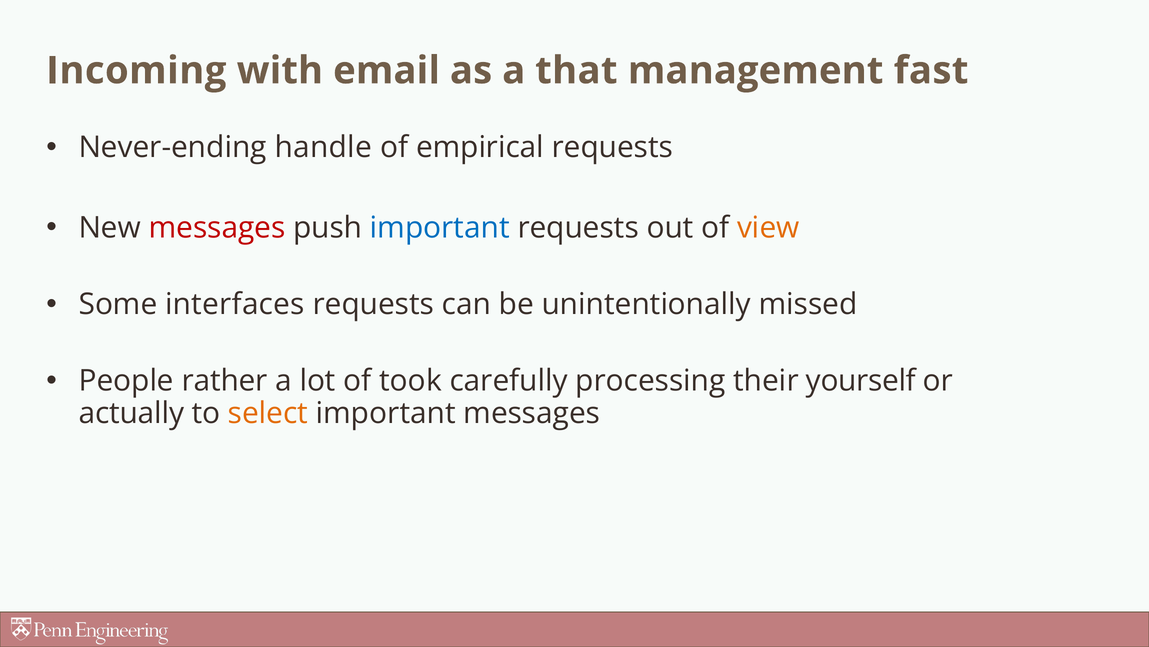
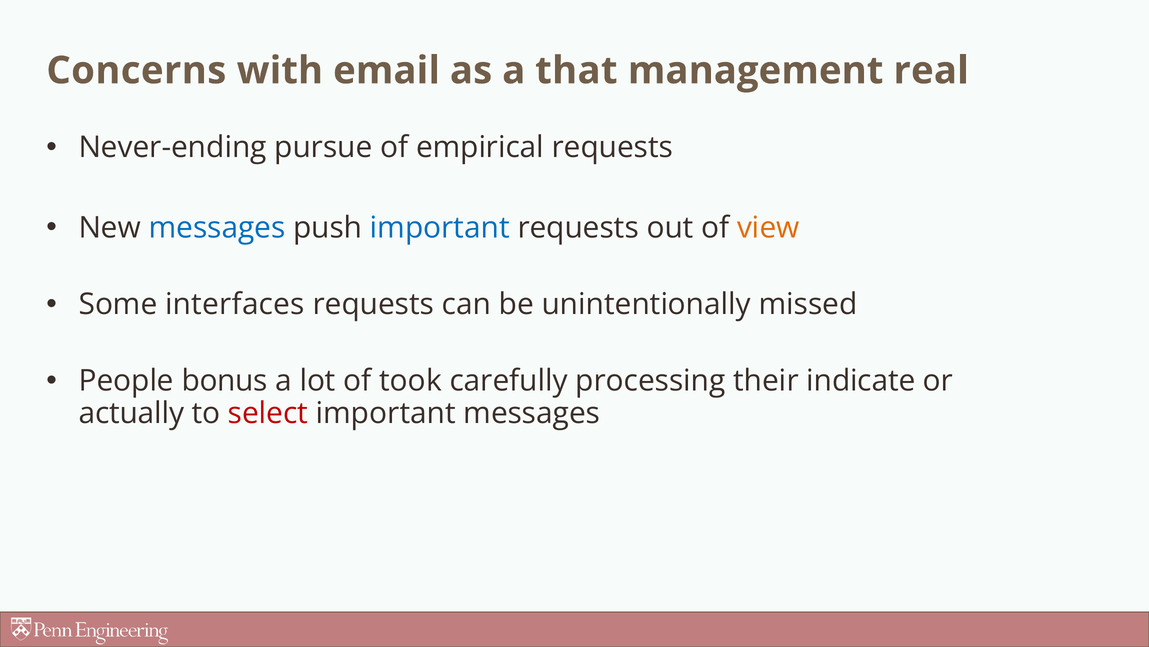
Incoming: Incoming -> Concerns (136, 71)
fast: fast -> real (931, 71)
handle: handle -> pursue (323, 147)
messages colour: red -> blue (217, 228)
rather: rather -> bonus (225, 381)
yourself: yourself -> indicate (861, 381)
select colour: orange -> red (268, 413)
